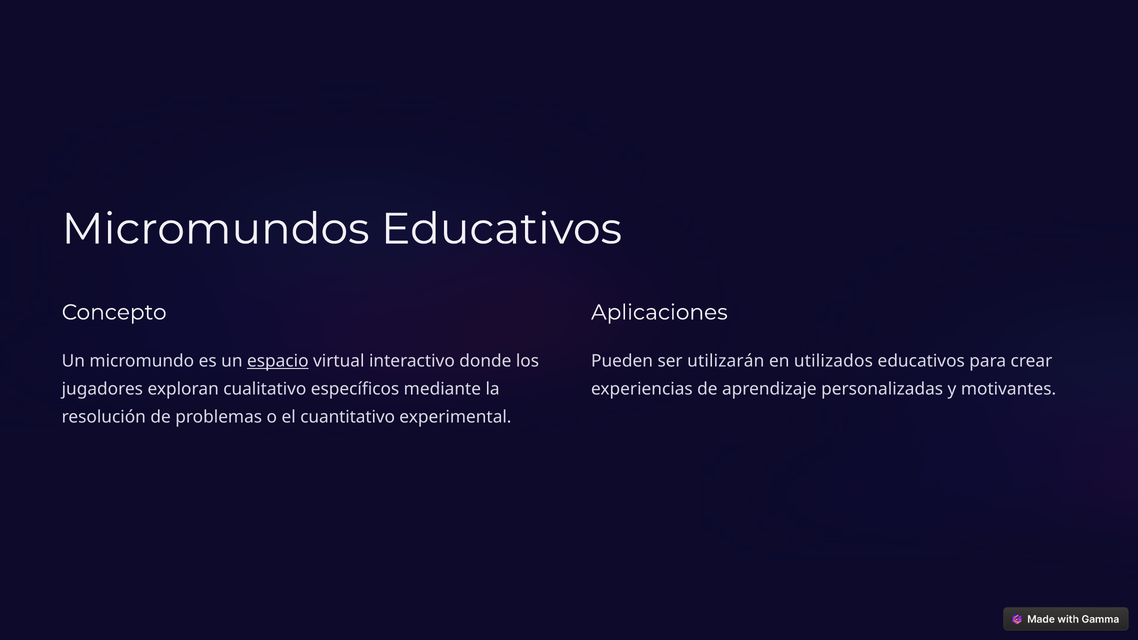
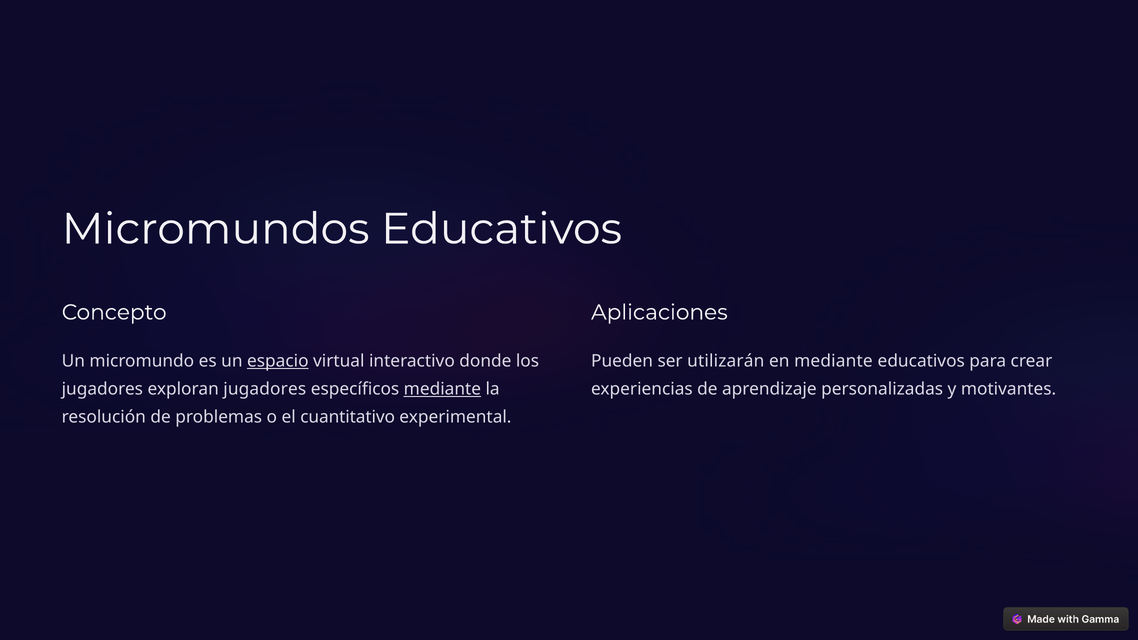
en utilizados: utilizados -> mediante (833, 361)
exploran cualitativo: cualitativo -> jugadores (265, 389)
mediante underline: none -> present (442, 389)
